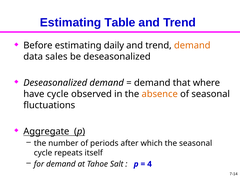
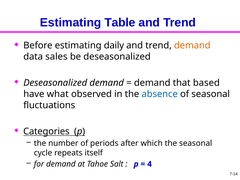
where: where -> based (206, 83)
have cycle: cycle -> what (58, 94)
absence colour: orange -> blue (160, 94)
Aggregate: Aggregate -> Categories (46, 131)
